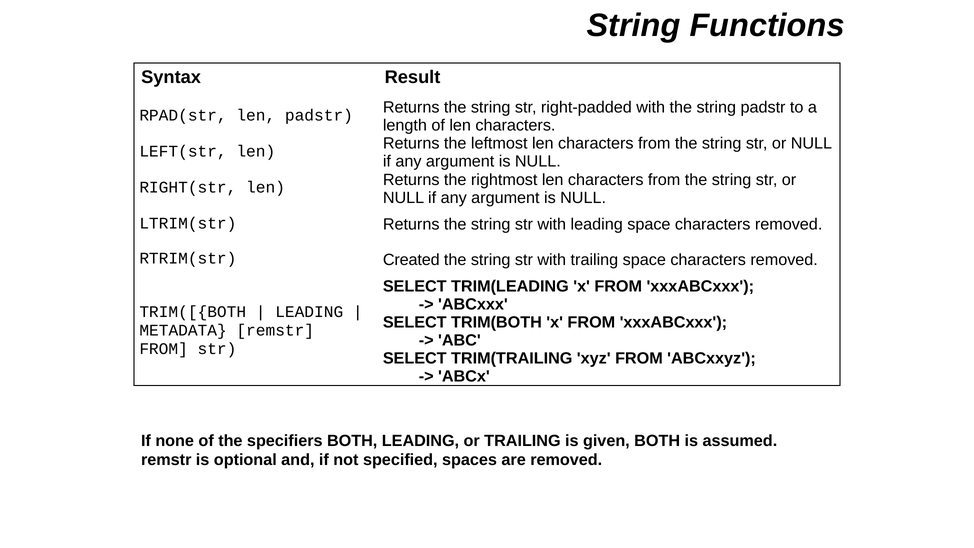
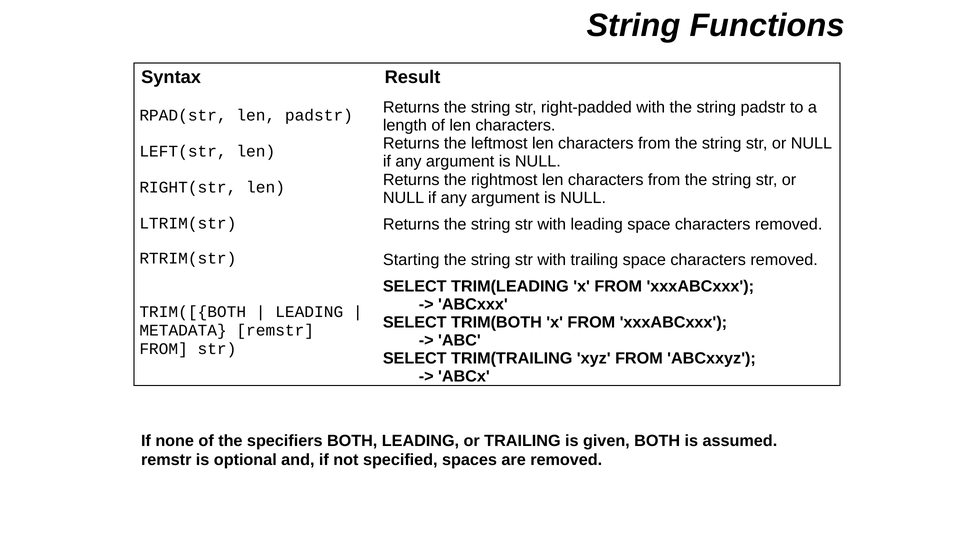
Created: Created -> Starting (411, 260)
